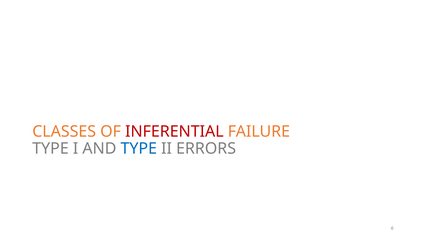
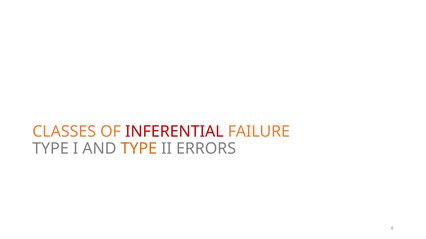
TYPE colour: blue -> orange (139, 149)
